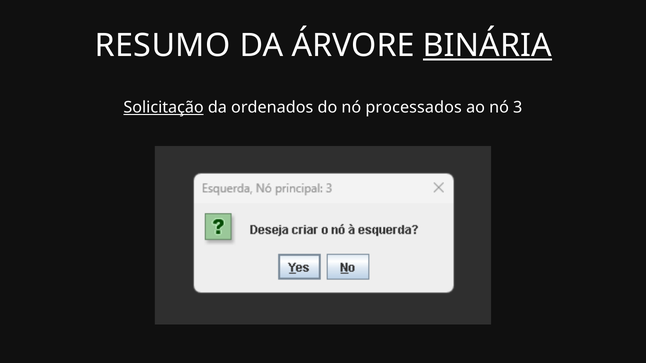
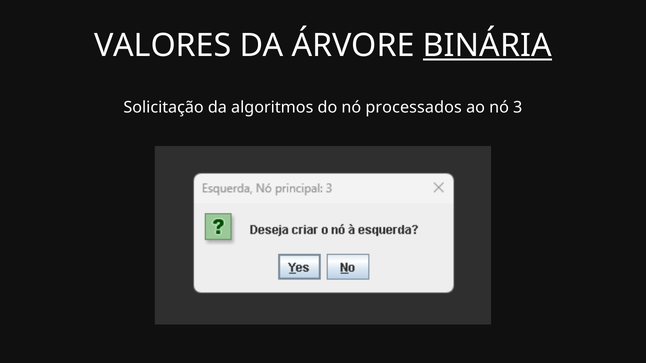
RESUMO: RESUMO -> VALORES (163, 46)
Solicitação underline: present -> none (164, 108)
ordenados: ordenados -> algoritmos (272, 108)
